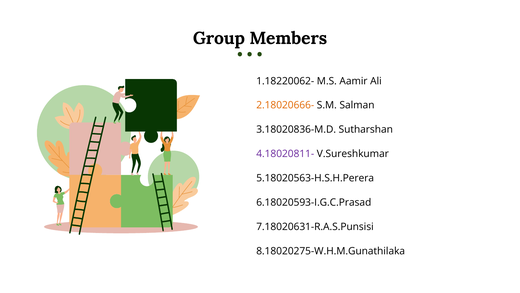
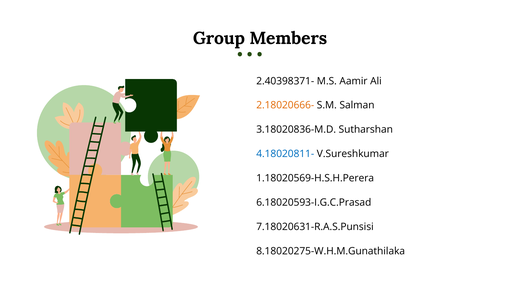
1.18220062-: 1.18220062- -> 2.40398371- (285, 81)
4.18020811- colour: purple -> blue (285, 154)
5.18020563-H.S.H.Perera: 5.18020563-H.S.H.Perera -> 1.18020569-H.S.H.Perera (315, 178)
